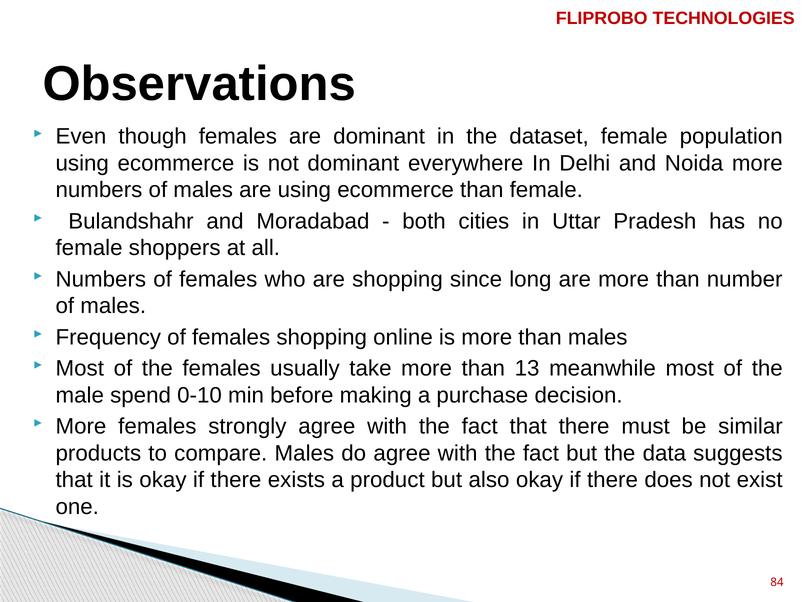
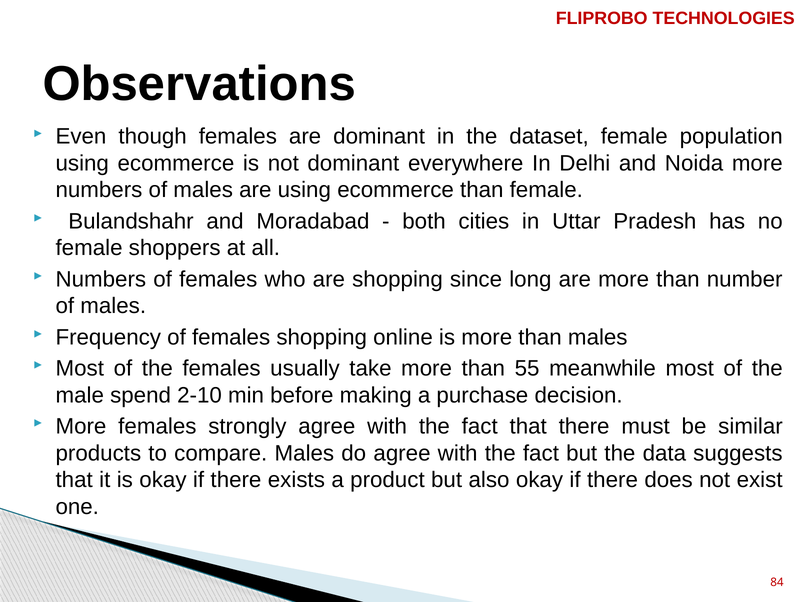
13: 13 -> 55 (527, 369)
0-10: 0-10 -> 2-10 (199, 395)
